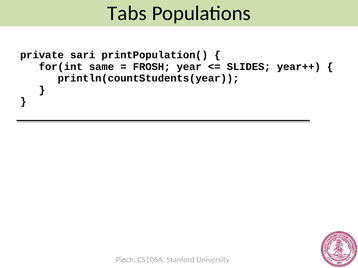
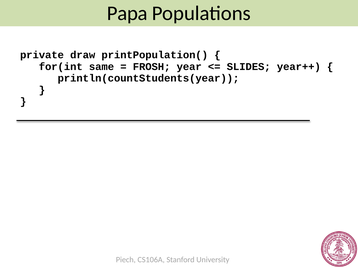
Tabs: Tabs -> Papa (127, 13)
sari: sari -> draw (83, 55)
